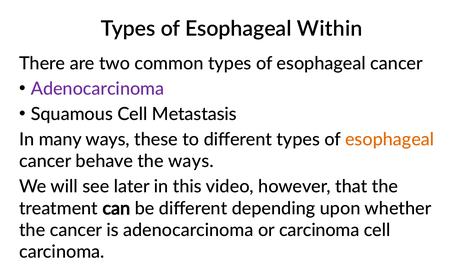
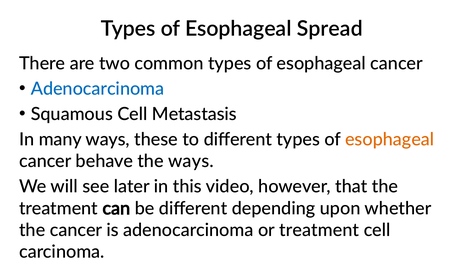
Within: Within -> Spread (330, 29)
Adenocarcinoma colour: purple -> blue (97, 89)
or carcinoma: carcinoma -> treatment (319, 230)
